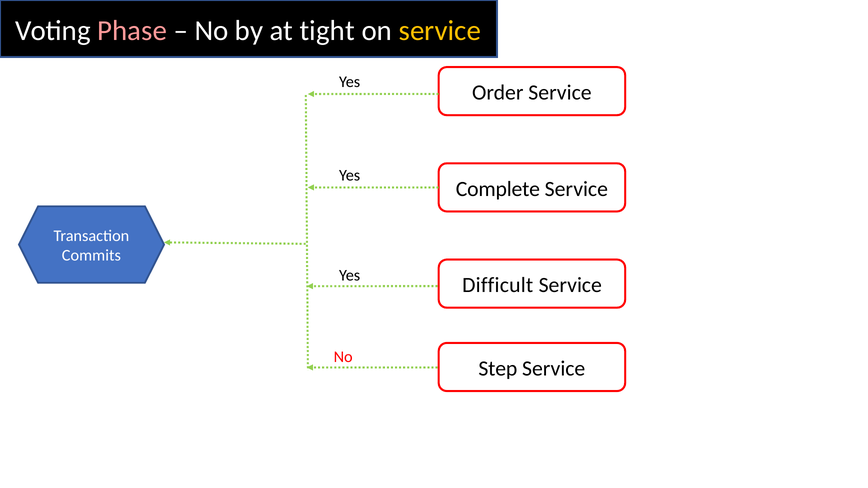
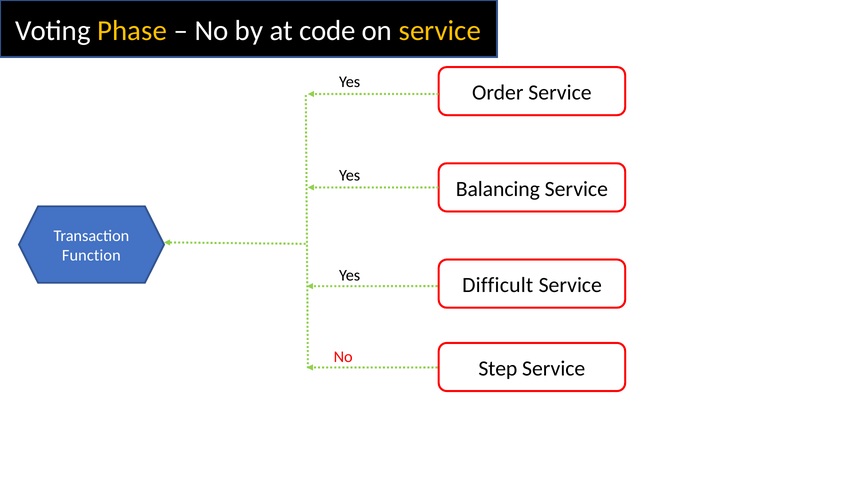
Phase colour: pink -> yellow (132, 30)
tight: tight -> code (328, 30)
Complete: Complete -> Balancing (498, 189)
Commits: Commits -> Function (91, 256)
